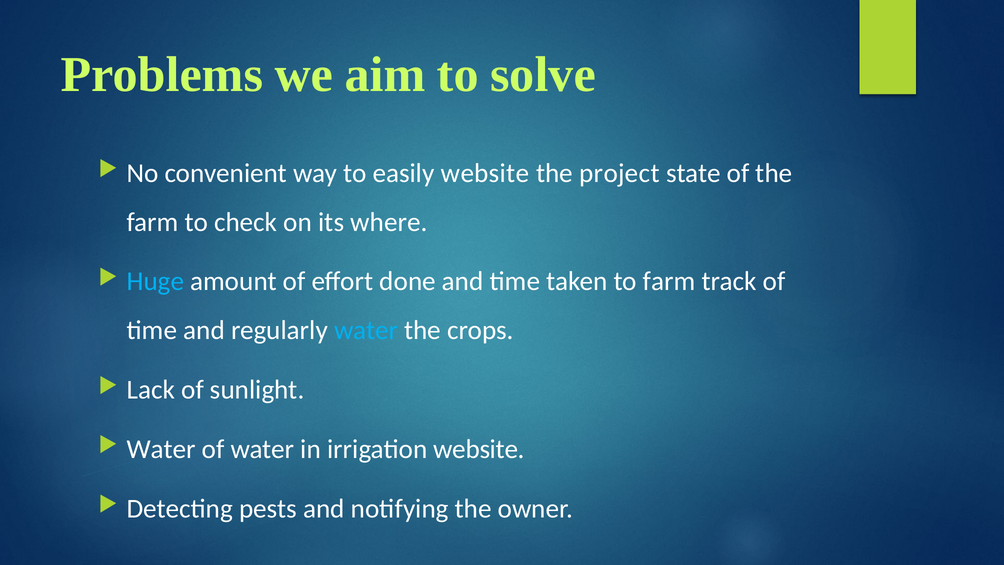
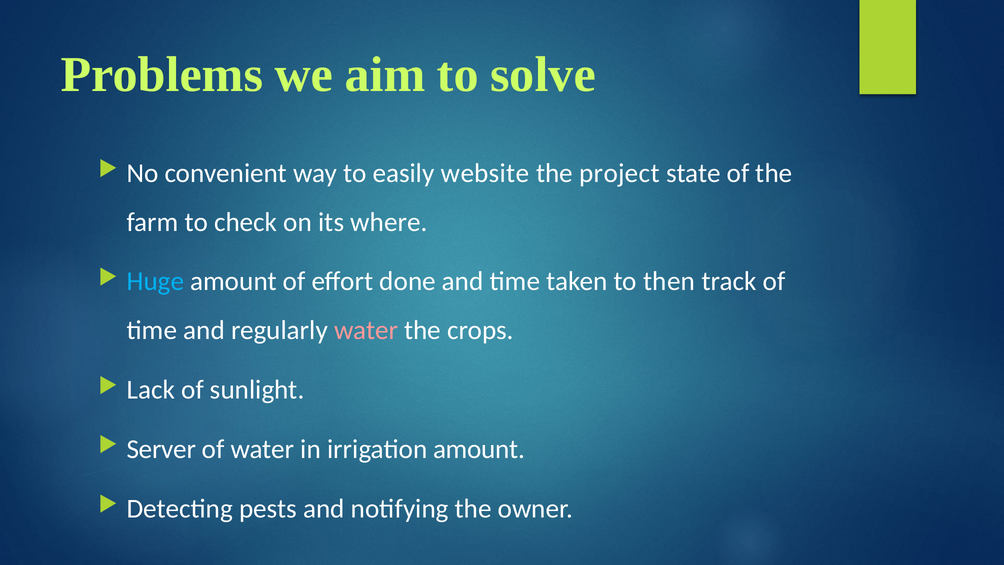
to farm: farm -> then (669, 281)
water colour: light blue -> pink (366, 330)
Water: Water -> Server (161, 449)
irrigation website: website -> amount (479, 449)
